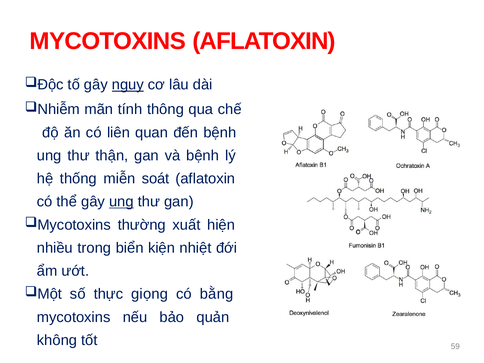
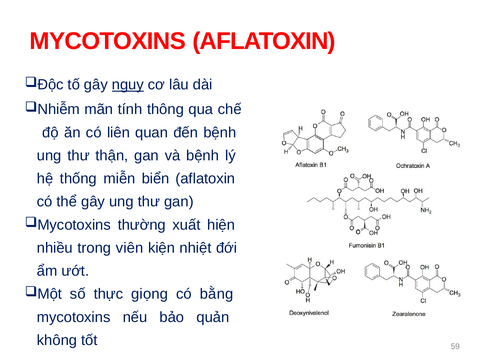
soát: soát -> biển (156, 179)
ung underline: present -> none (121, 202)
biển: biển -> viên (130, 248)
